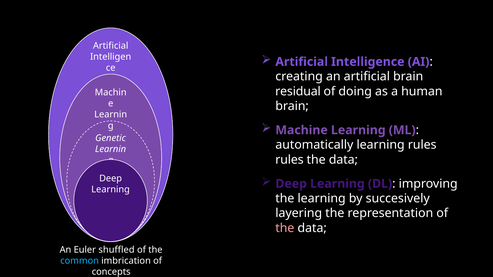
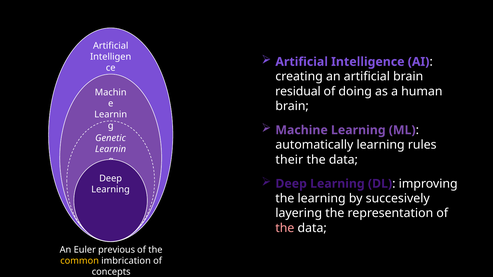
rules: rules -> their (289, 160)
shuffled: shuffled -> previous (117, 250)
common colour: light blue -> yellow (80, 261)
